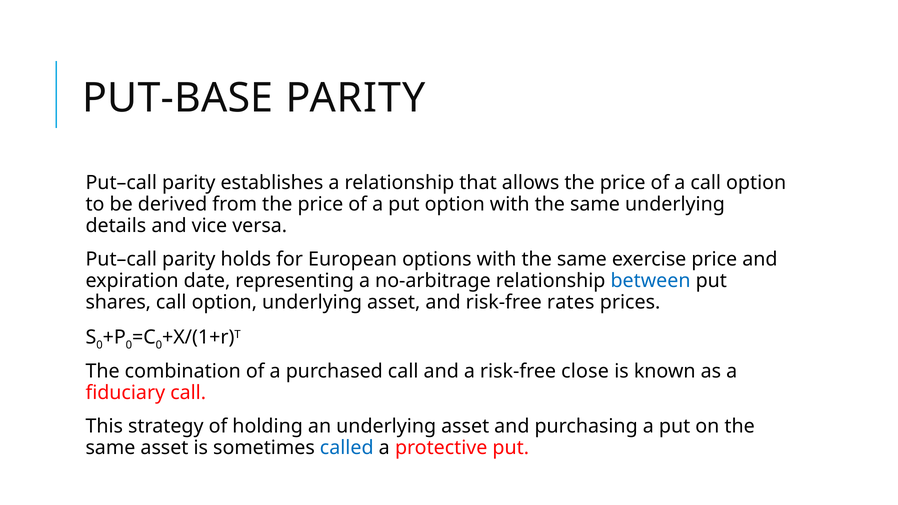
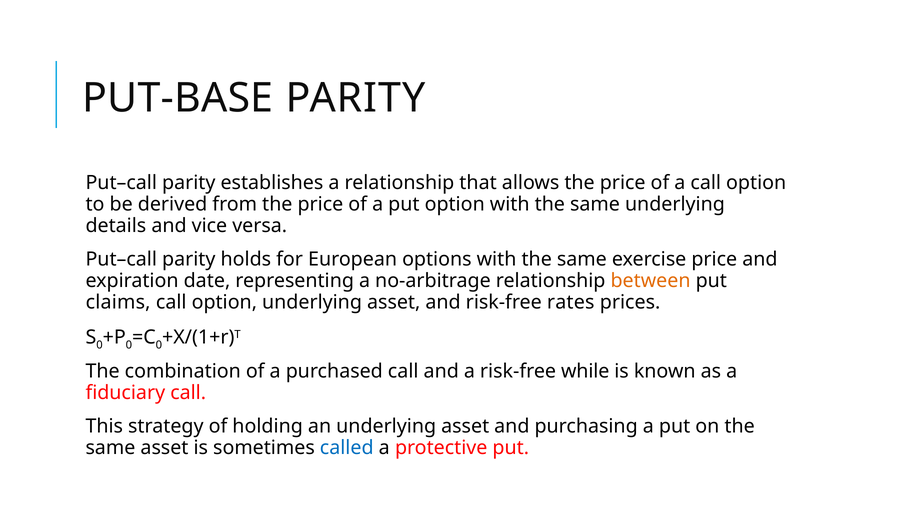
between colour: blue -> orange (651, 281)
shares: shares -> claims (118, 303)
close: close -> while (585, 371)
